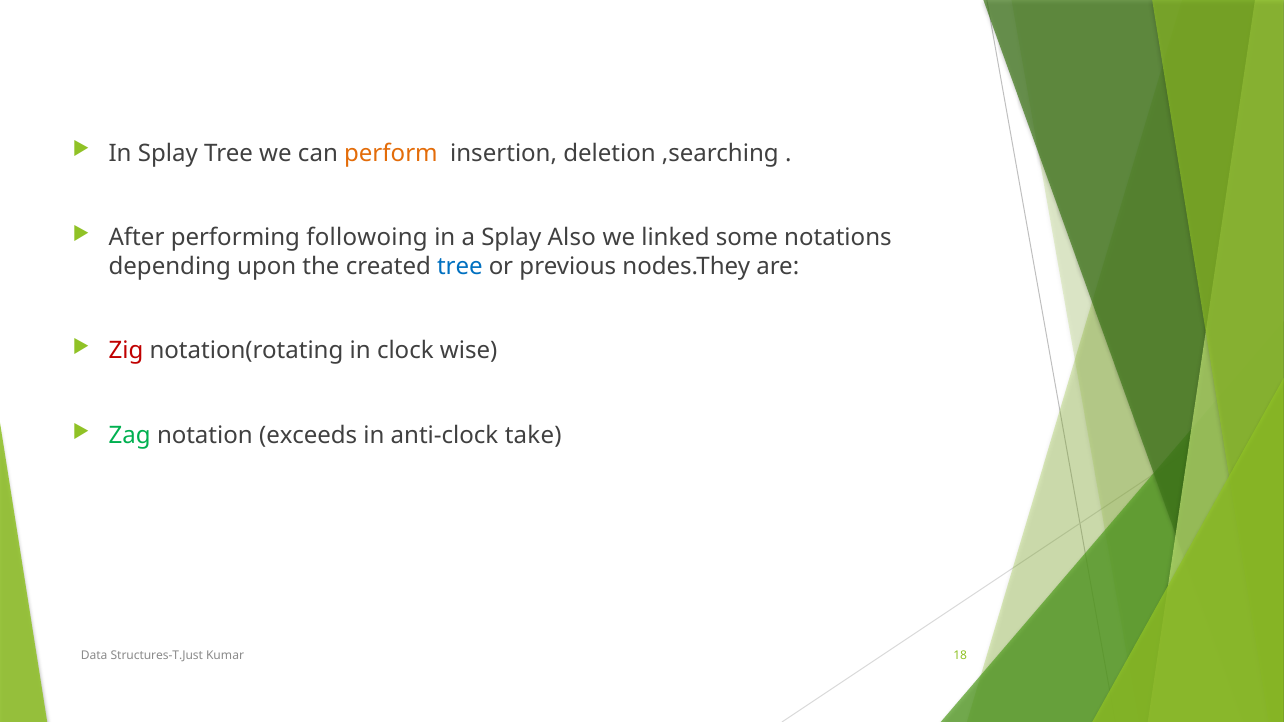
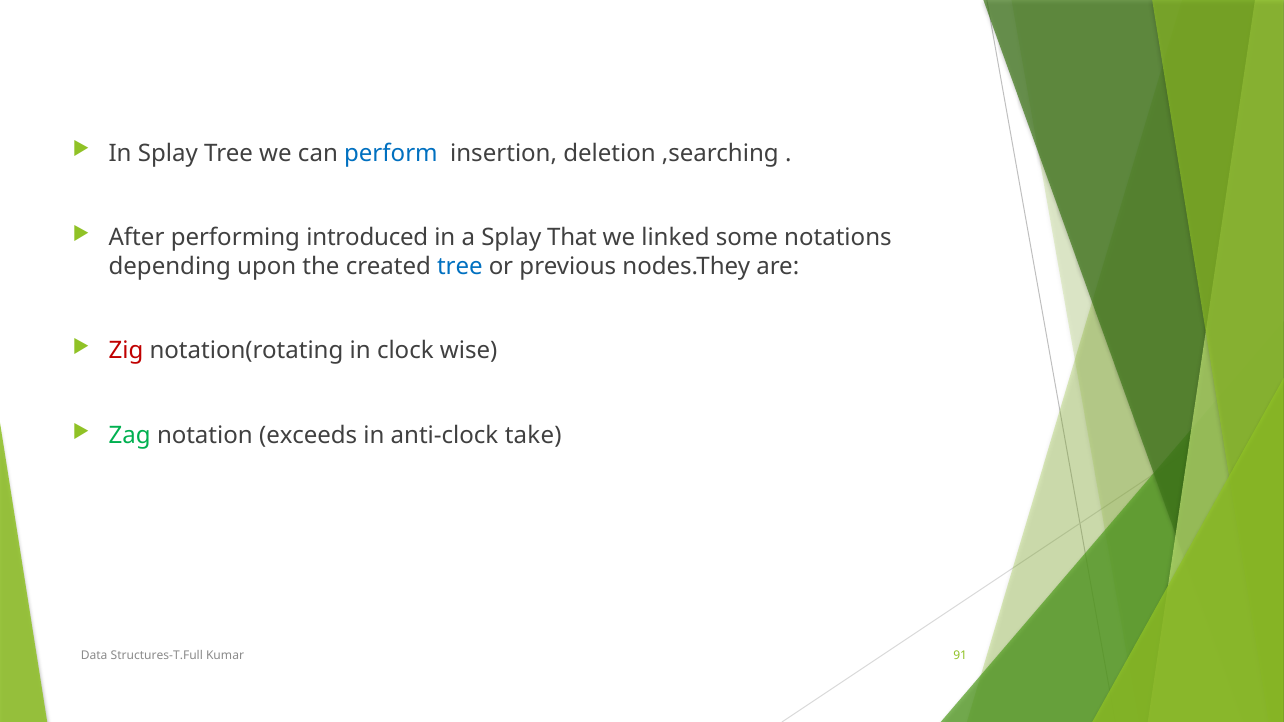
perform colour: orange -> blue (391, 153)
followoing: followoing -> introduced (367, 238)
Also: Also -> That (572, 238)
Structures-T.Just: Structures-T.Just -> Structures-T.Full (157, 655)
18: 18 -> 91 (960, 655)
